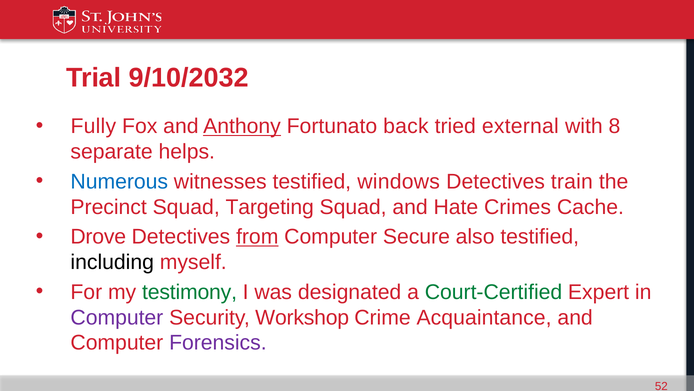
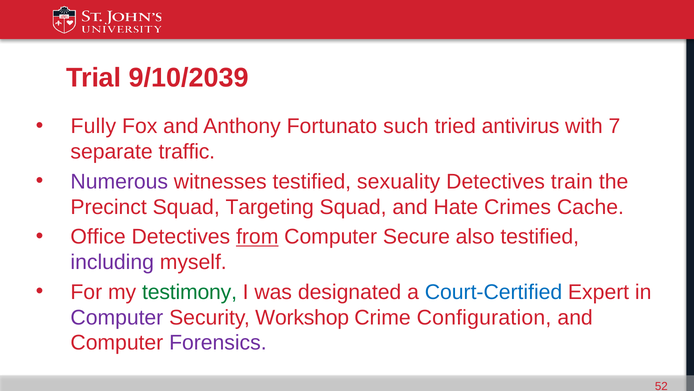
9/10/2032: 9/10/2032 -> 9/10/2039 (189, 78)
Anthony underline: present -> none (242, 126)
back: back -> such (406, 126)
external: external -> antivirus (521, 126)
8: 8 -> 7 (614, 126)
helps: helps -> traffic (187, 152)
Numerous colour: blue -> purple (119, 181)
windows: windows -> sexuality (399, 181)
Drove: Drove -> Office (98, 236)
including colour: black -> purple (112, 262)
Court-Certified colour: green -> blue (494, 292)
Acquaintance: Acquaintance -> Configuration (484, 317)
